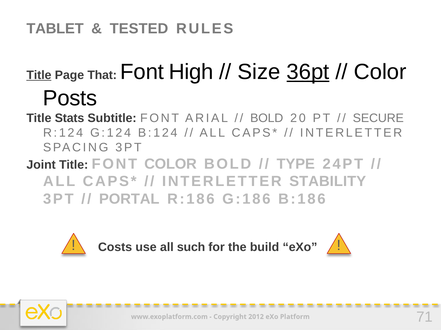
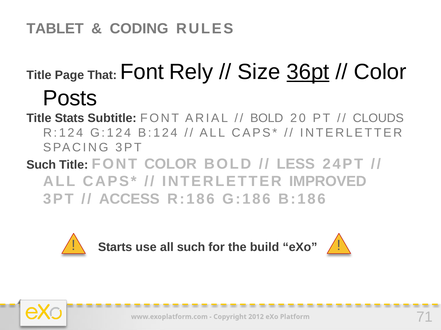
TESTED: TESTED -> CODING (139, 29)
Title underline: present -> none (39, 75)
High: High -> Rely (191, 72)
SECURE: SECURE -> CLOUDS (378, 118)
Joint: Joint -> Such (41, 165)
TYPE: TYPE -> LESS (296, 164)
STABILITY: STABILITY -> IMPROVED (328, 182)
PORTAL: PORTAL -> ACCESS (129, 200)
Costs: Costs -> Starts (115, 248)
